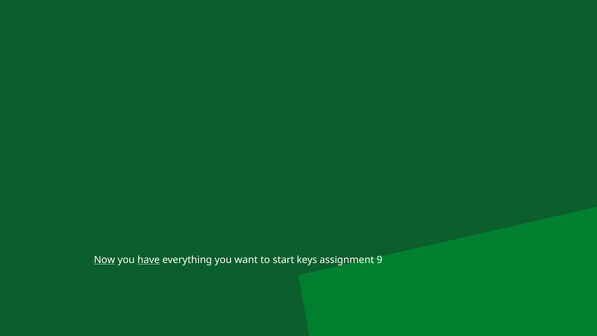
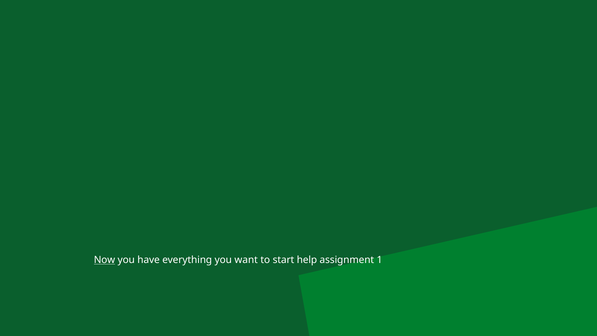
have underline: present -> none (149, 260)
keys: keys -> help (307, 260)
9: 9 -> 1 (380, 260)
